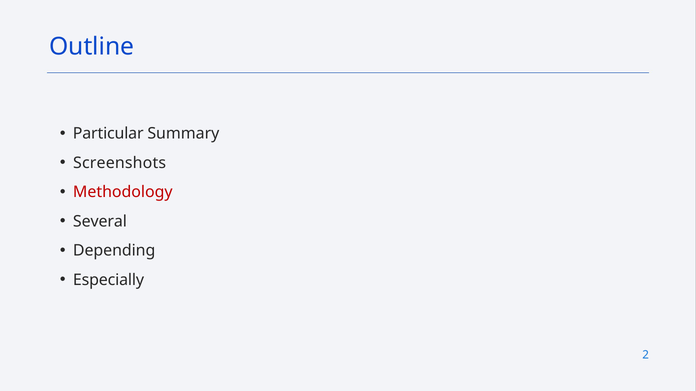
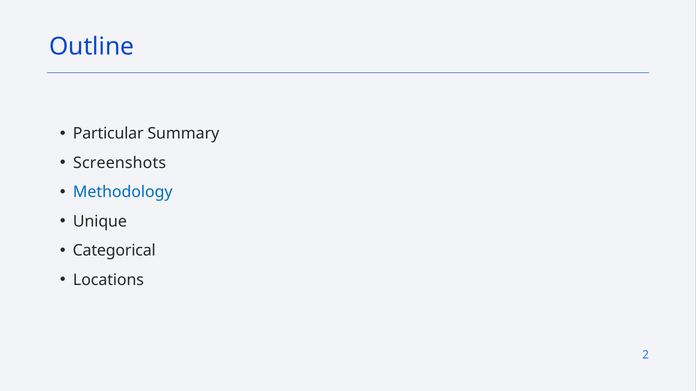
Methodology colour: red -> blue (123, 192)
Several: Several -> Unique (100, 222)
Depending: Depending -> Categorical (114, 251)
Especially: Especially -> Locations (108, 280)
